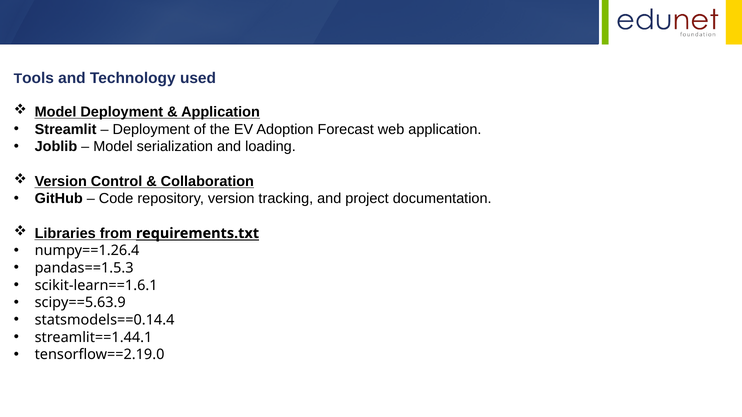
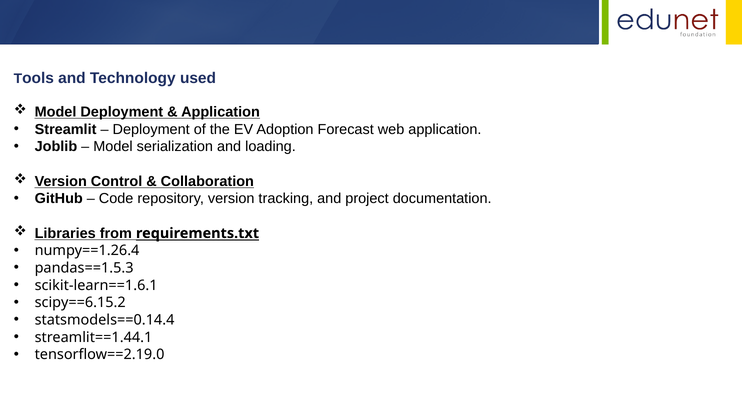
scipy==5.63.9: scipy==5.63.9 -> scipy==6.15.2 (80, 303)
